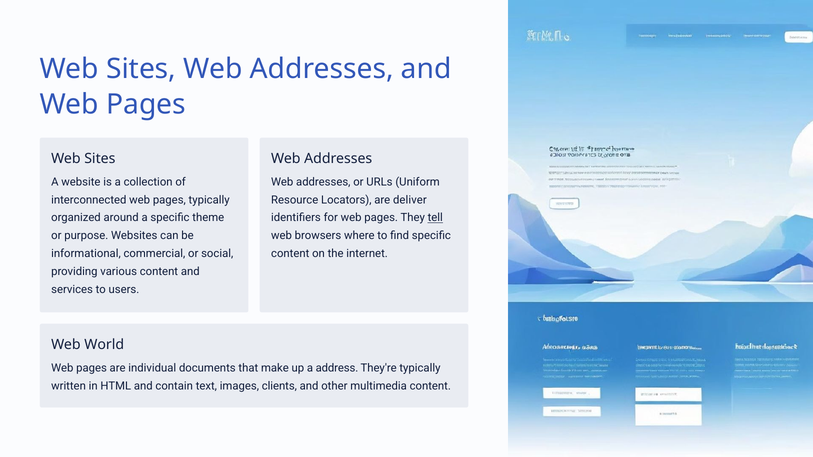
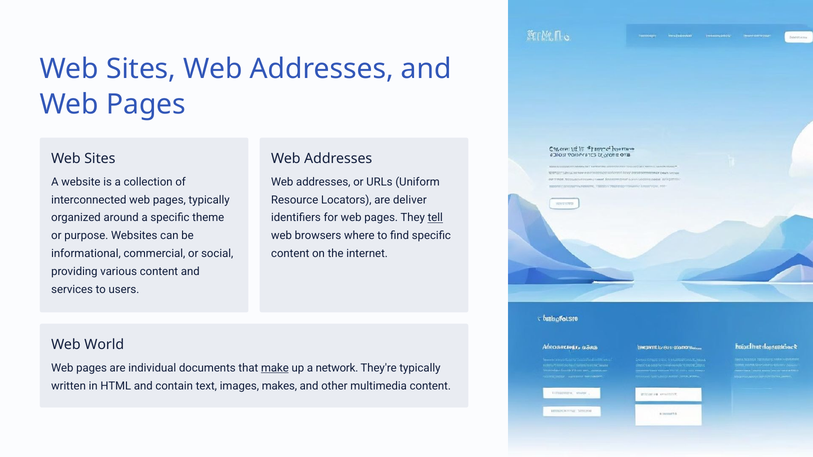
make underline: none -> present (275, 368)
address: address -> network (337, 368)
clients: clients -> makes (279, 386)
